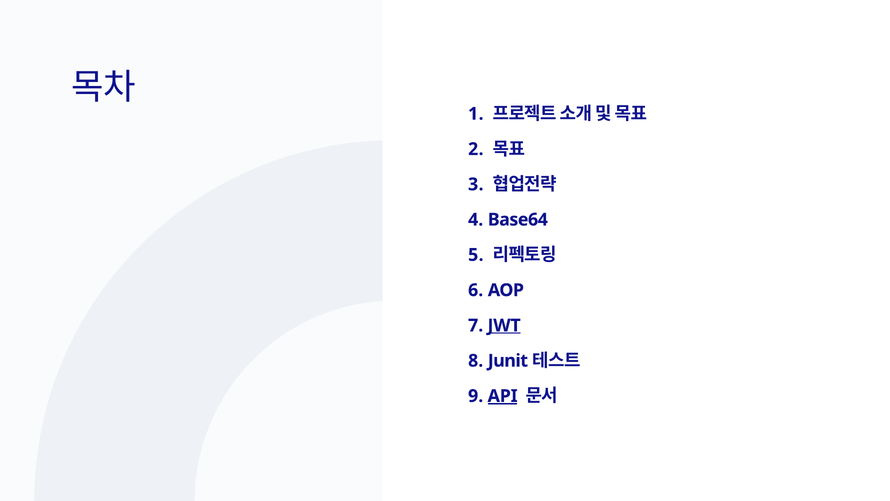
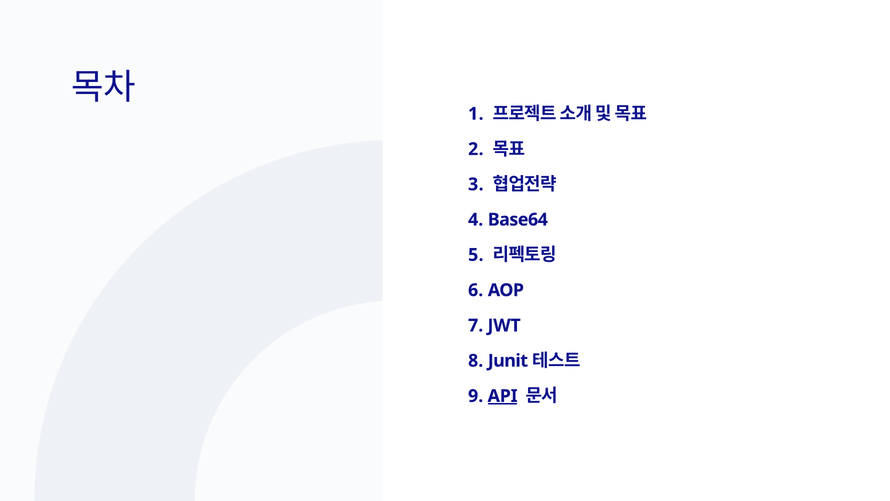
JWT underline: present -> none (504, 325)
